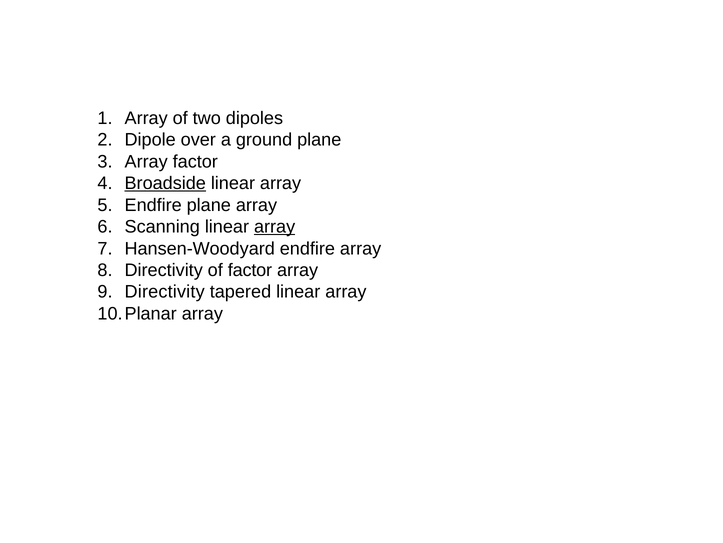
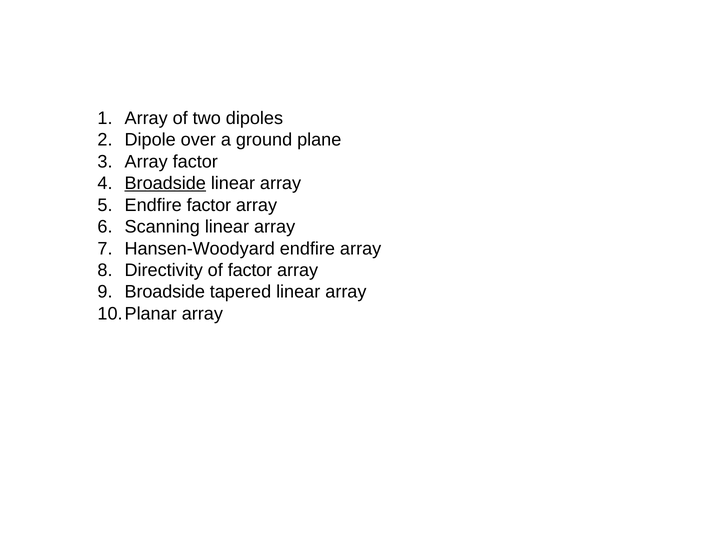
Endfire plane: plane -> factor (209, 205)
array underline: present -> none (275, 227)
Directivity: Directivity -> Broadside (165, 292)
